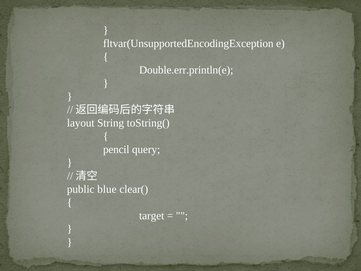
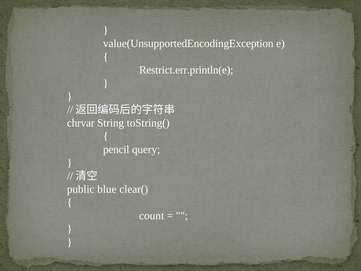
fltvar(UnsupportedEncodingException: fltvar(UnsupportedEncodingException -> value(UnsupportedEncodingException (188, 43)
Double.err.println(e: Double.err.println(e -> Restrict.err.println(e (186, 70)
layout: layout -> chrvar (81, 123)
target: target -> count (152, 215)
